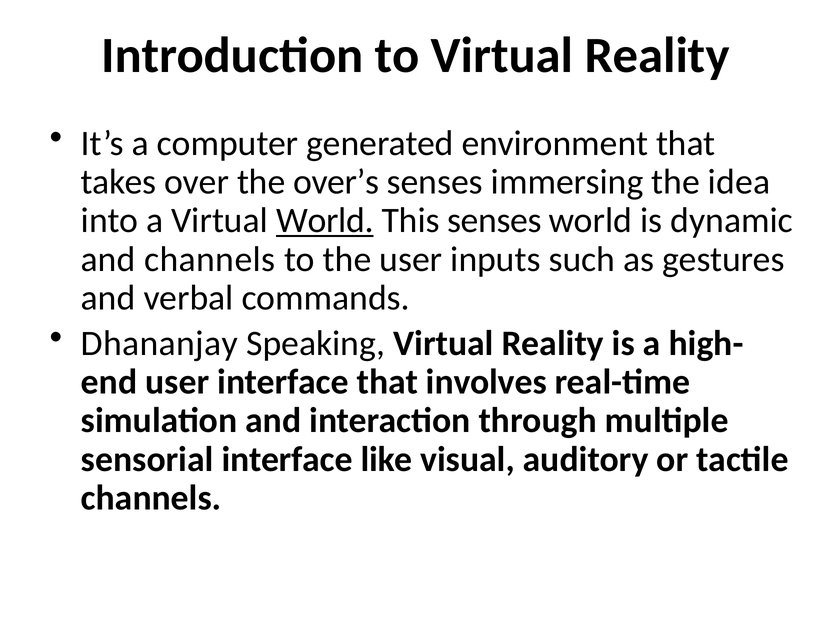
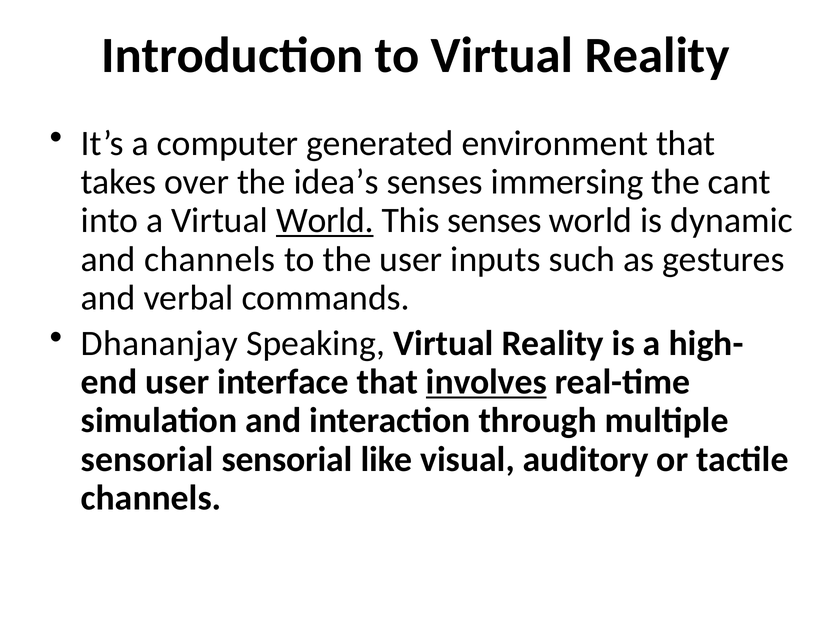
over’s: over’s -> idea’s (336, 182)
idea: idea -> cant (739, 182)
involves underline: none -> present (486, 382)
sensorial interface: interface -> sensorial (287, 459)
